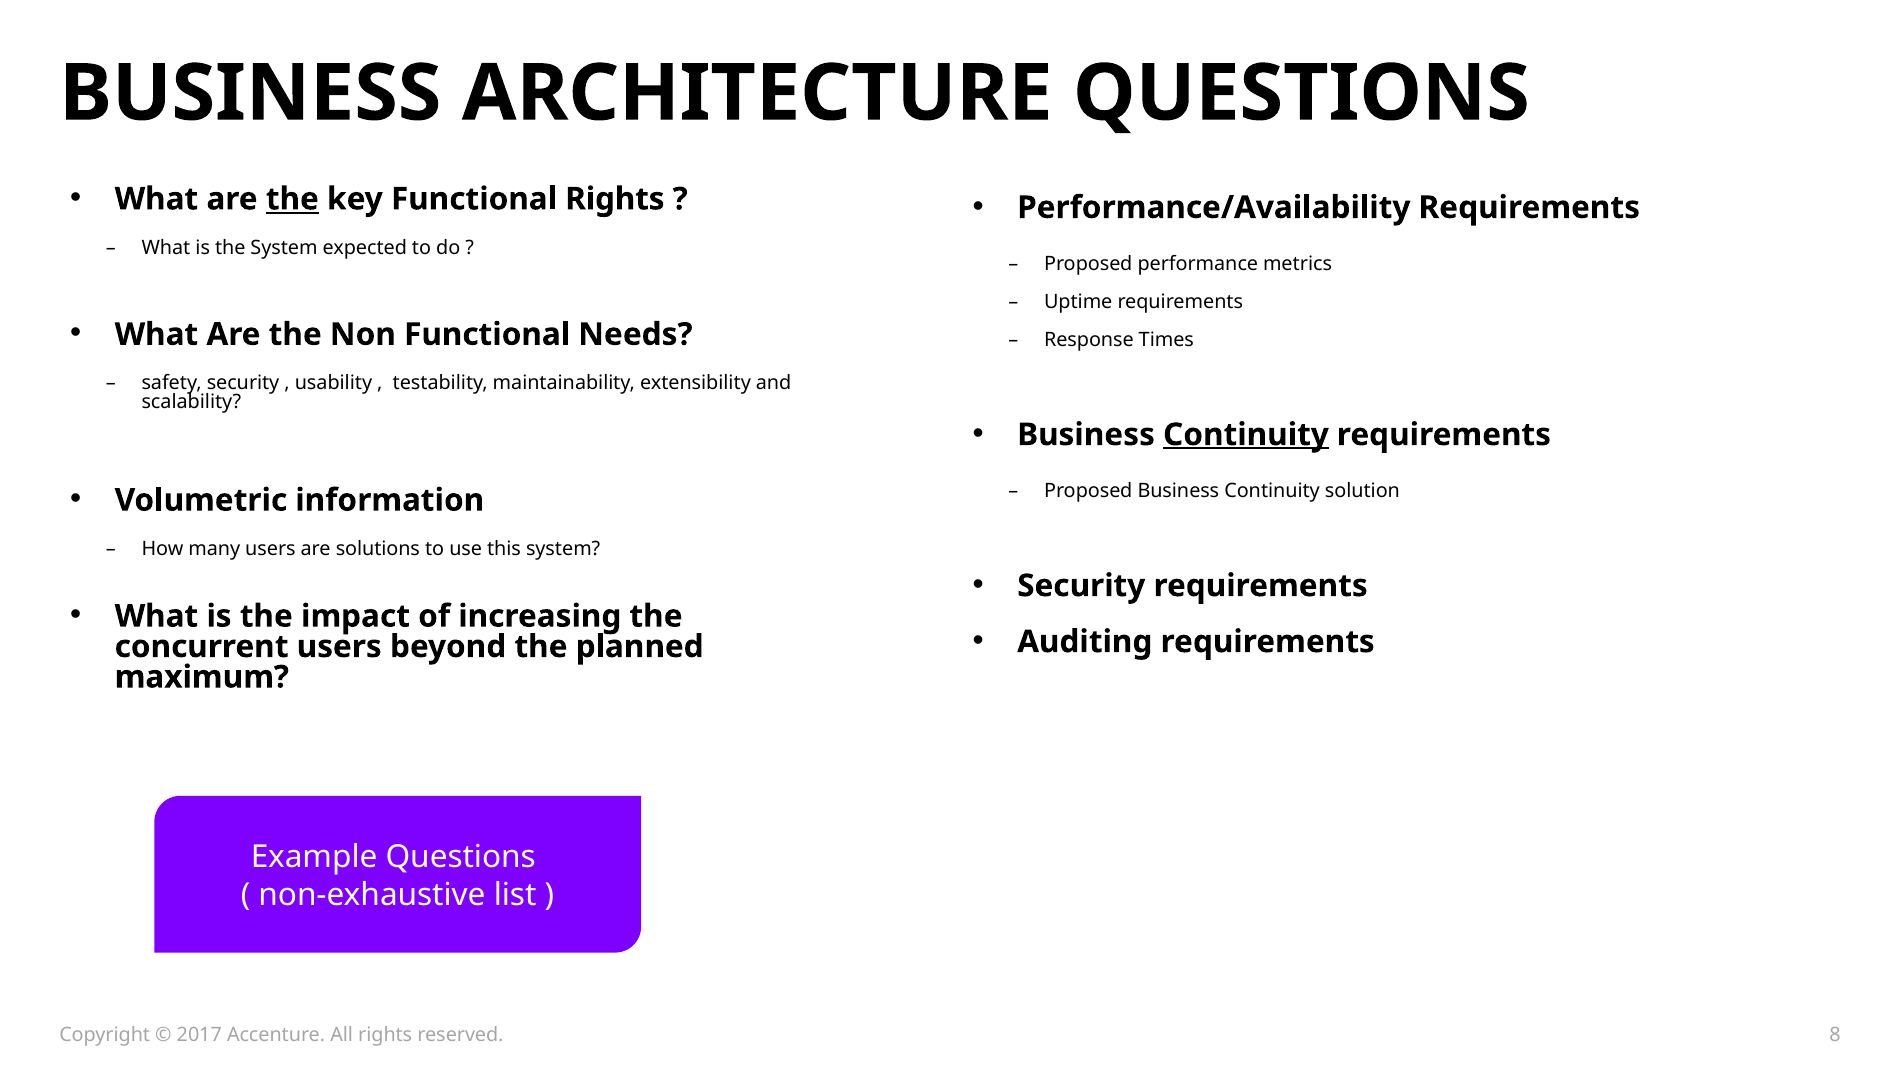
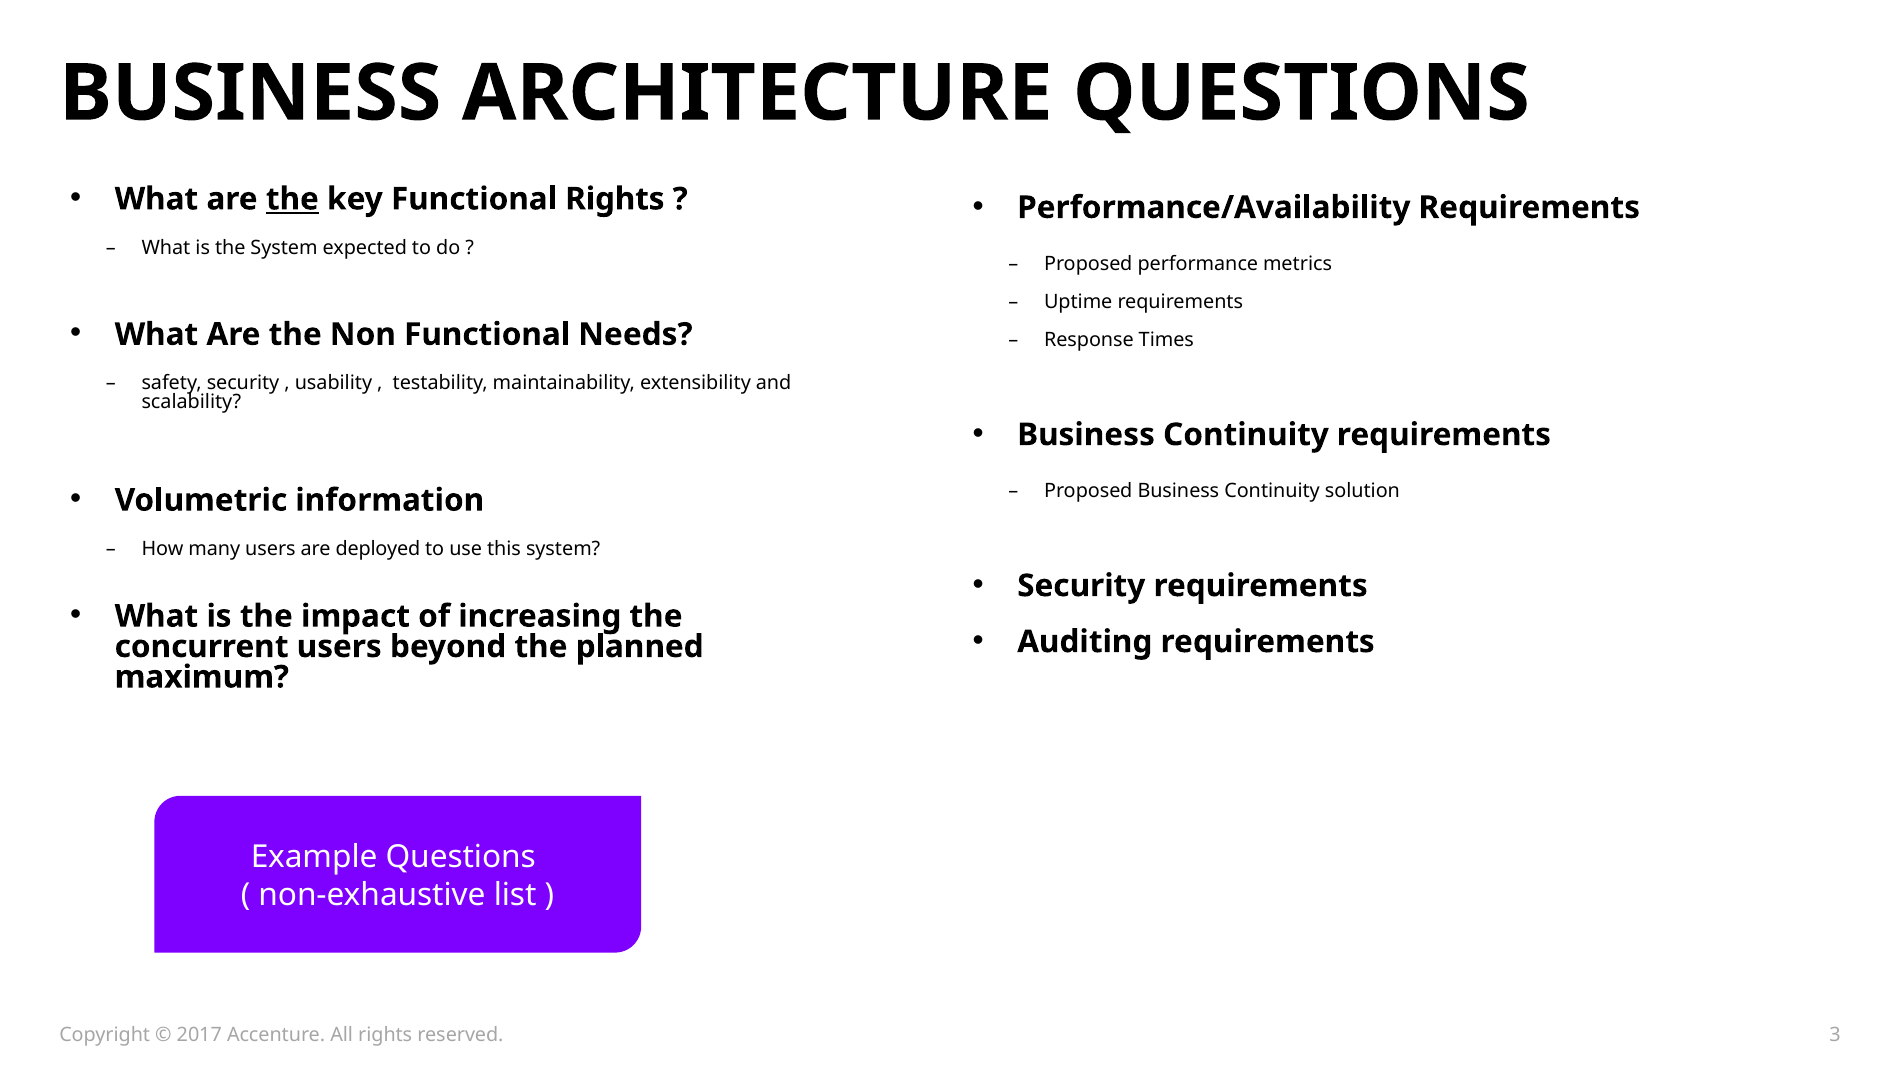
Continuity underline: present -> none (1246, 435)
solutions: solutions -> deployed (378, 549)
8: 8 -> 3 (1835, 1034)
